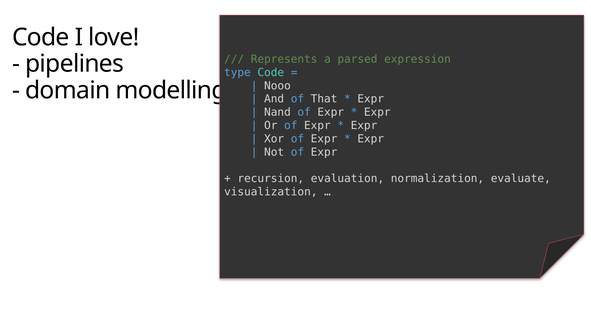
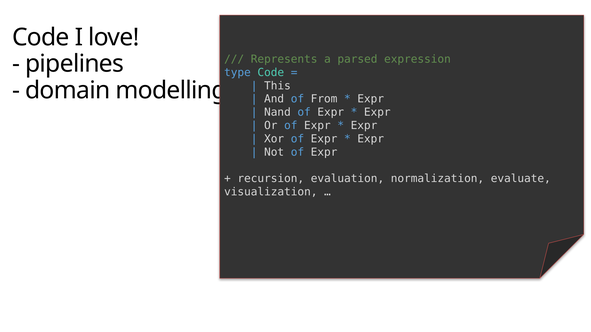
Nooo: Nooo -> This (277, 86)
That: That -> From (324, 99)
